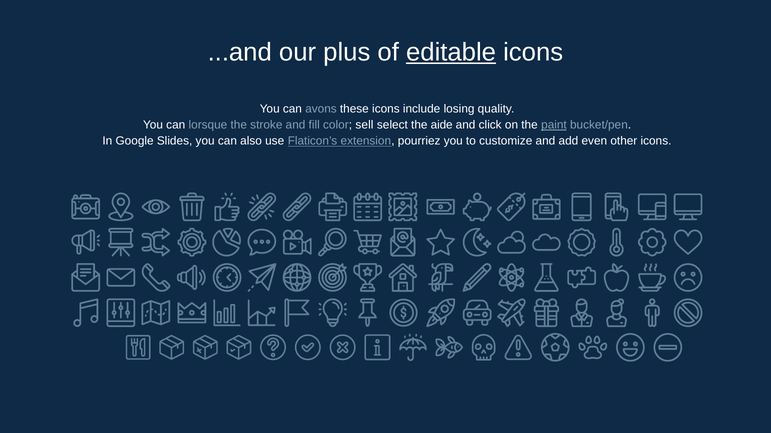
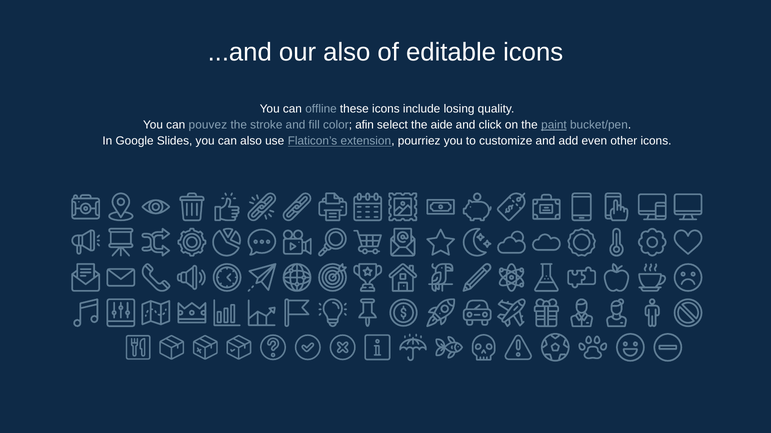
our plus: plus -> also (347, 52)
editable underline: present -> none (451, 52)
avons: avons -> offline (321, 109)
lorsque: lorsque -> pouvez (208, 125)
sell: sell -> afin (365, 125)
